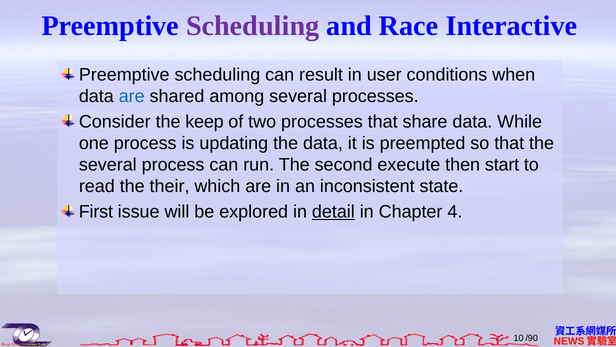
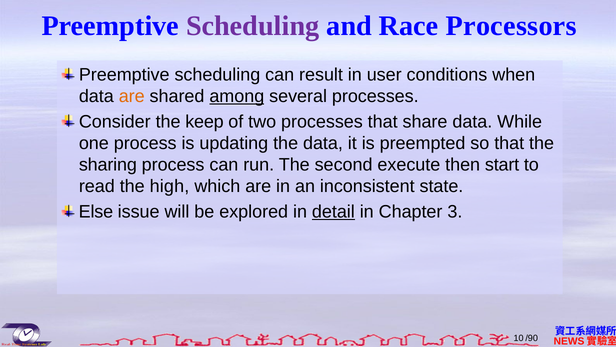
Interactive: Interactive -> Processors (511, 26)
are colour: blue -> orange (132, 96)
among underline: none -> present (237, 96)
several: several -> sharing (108, 165)
their: their -> high (169, 186)
First: First -> Else (96, 211)
4: 4 -> 3 (455, 211)
